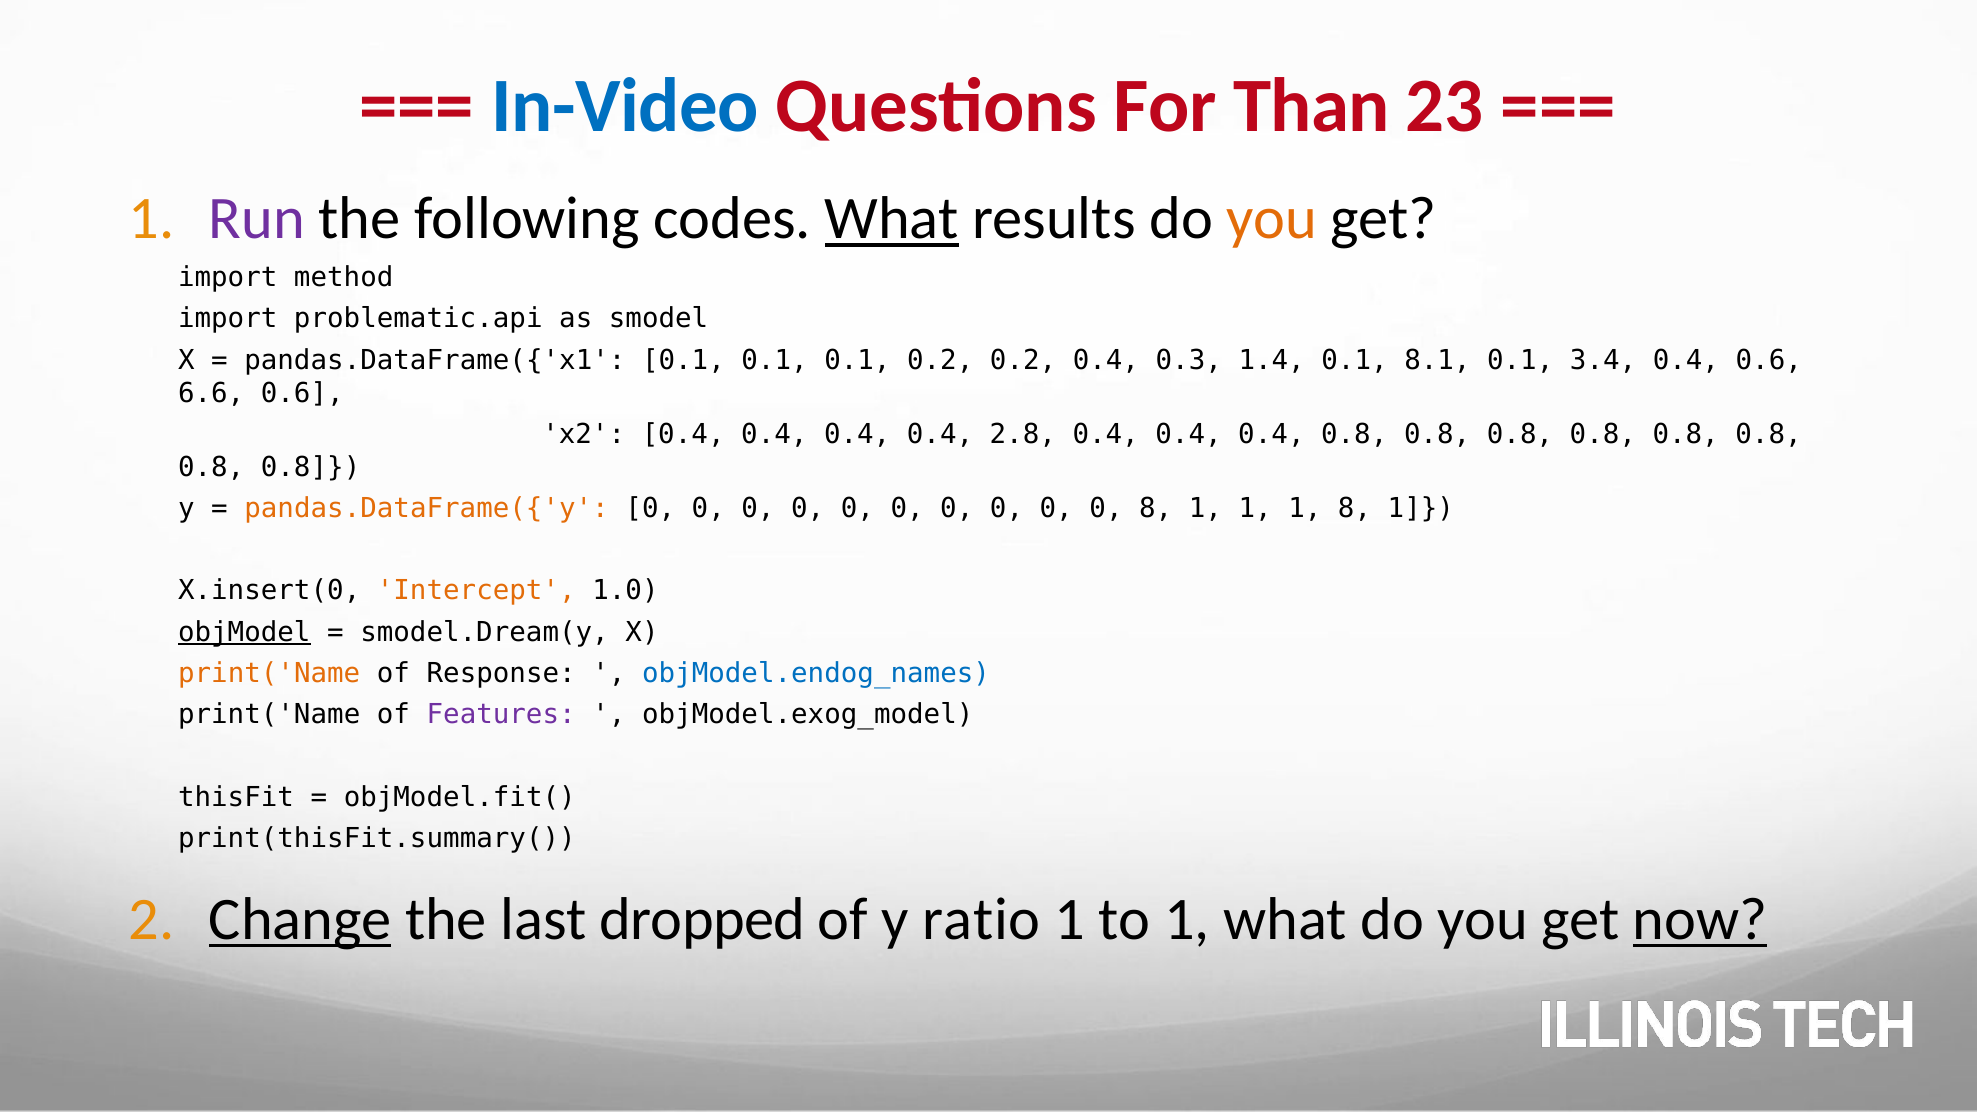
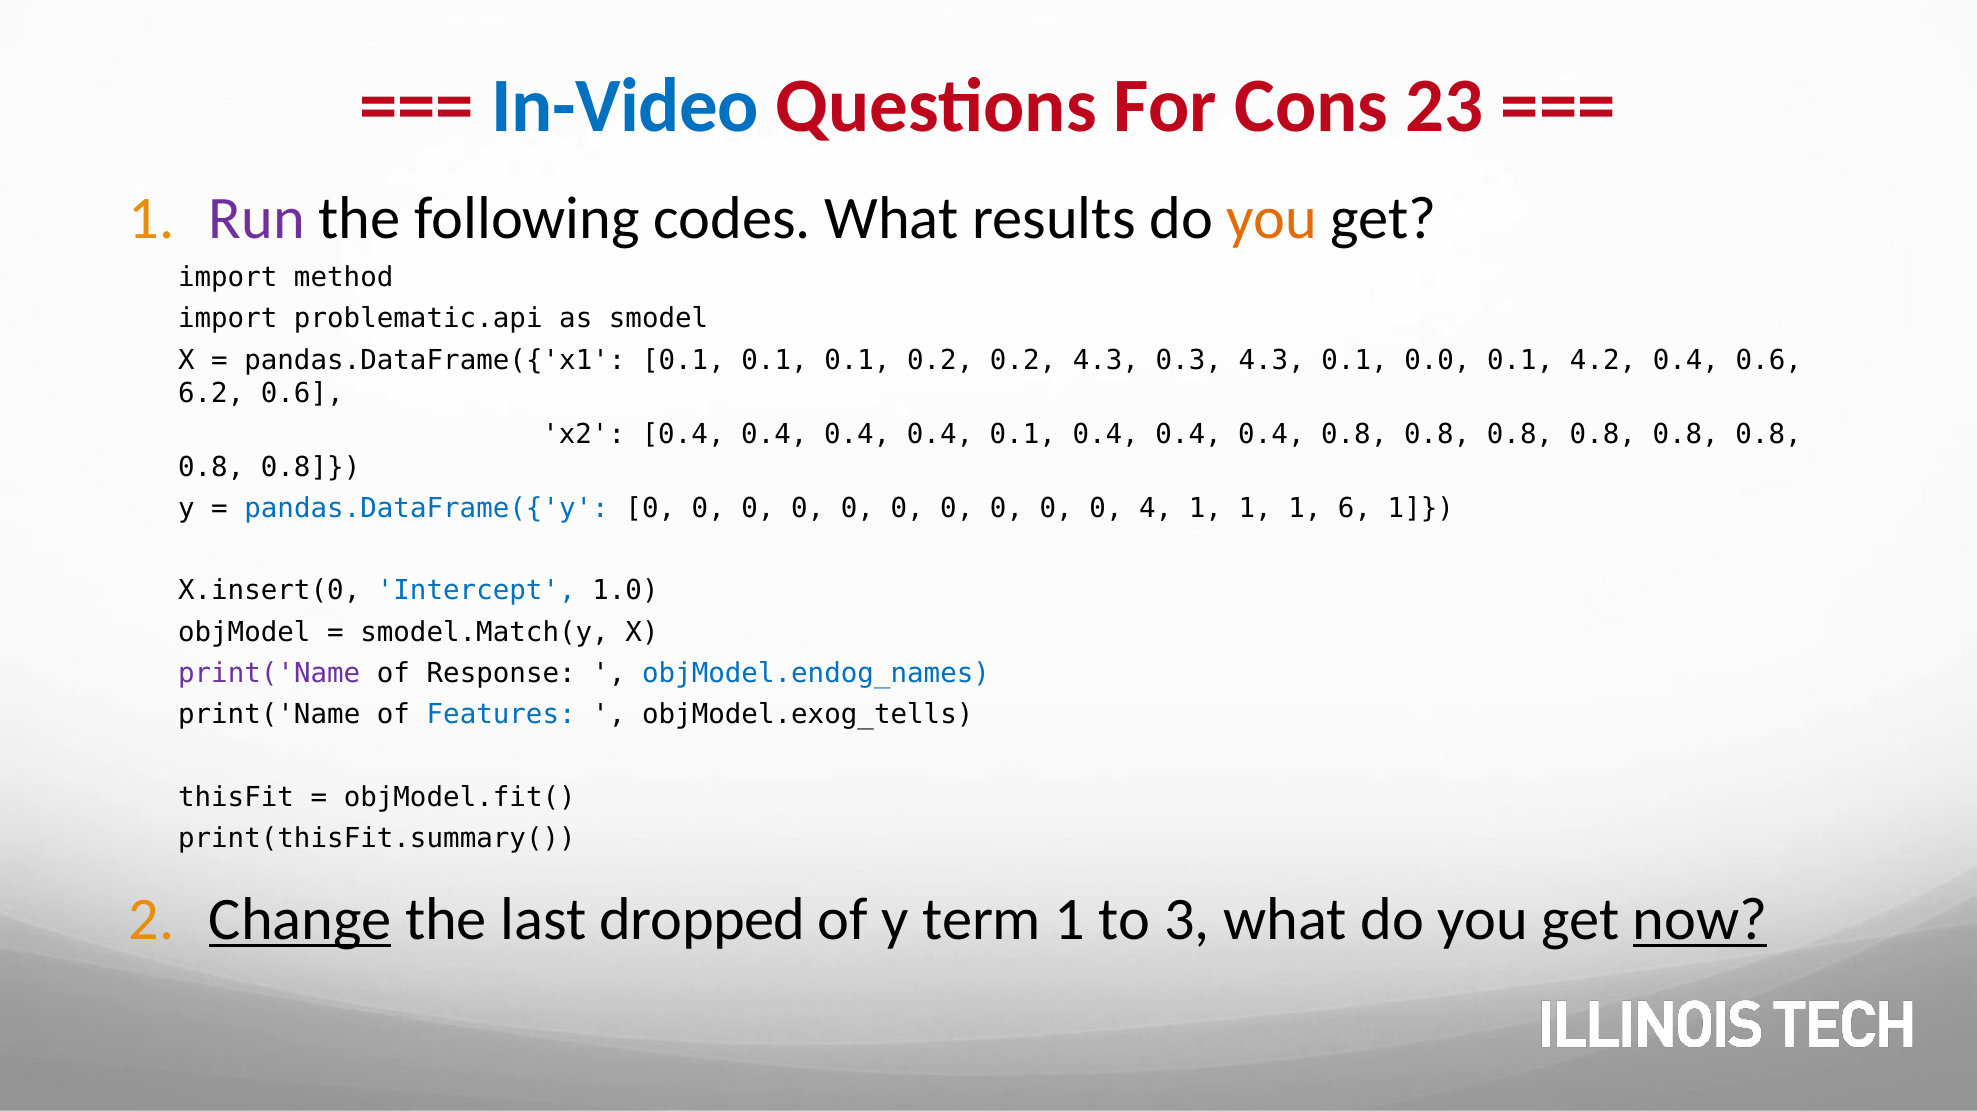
Than: Than -> Cons (1311, 107)
What underline: present -> none (892, 219)
0.2 0.4: 0.4 -> 4.3 (1106, 360)
0.3 1.4: 1.4 -> 4.3 (1272, 360)
8.1: 8.1 -> 0.0 (1437, 360)
3.4: 3.4 -> 4.2 (1603, 360)
6.6: 6.6 -> 6.2 (211, 393)
0.4 2.8: 2.8 -> 0.1 (1023, 434)
pandas.DataFrame({'y colour: orange -> blue (427, 508)
0 8: 8 -> 4 (1156, 508)
1 8: 8 -> 6 (1354, 508)
Intercept colour: orange -> blue (476, 591)
objModel underline: present -> none (244, 632)
smodel.Dream(y: smodel.Dream(y -> smodel.Match(y (485, 632)
print('Name colour: orange -> purple (269, 673)
Features colour: purple -> blue (501, 715)
objModel.exog_model: objModel.exog_model -> objModel.exog_tells (808, 715)
ratio: ratio -> term (982, 920)
to 1: 1 -> 3 (1187, 920)
